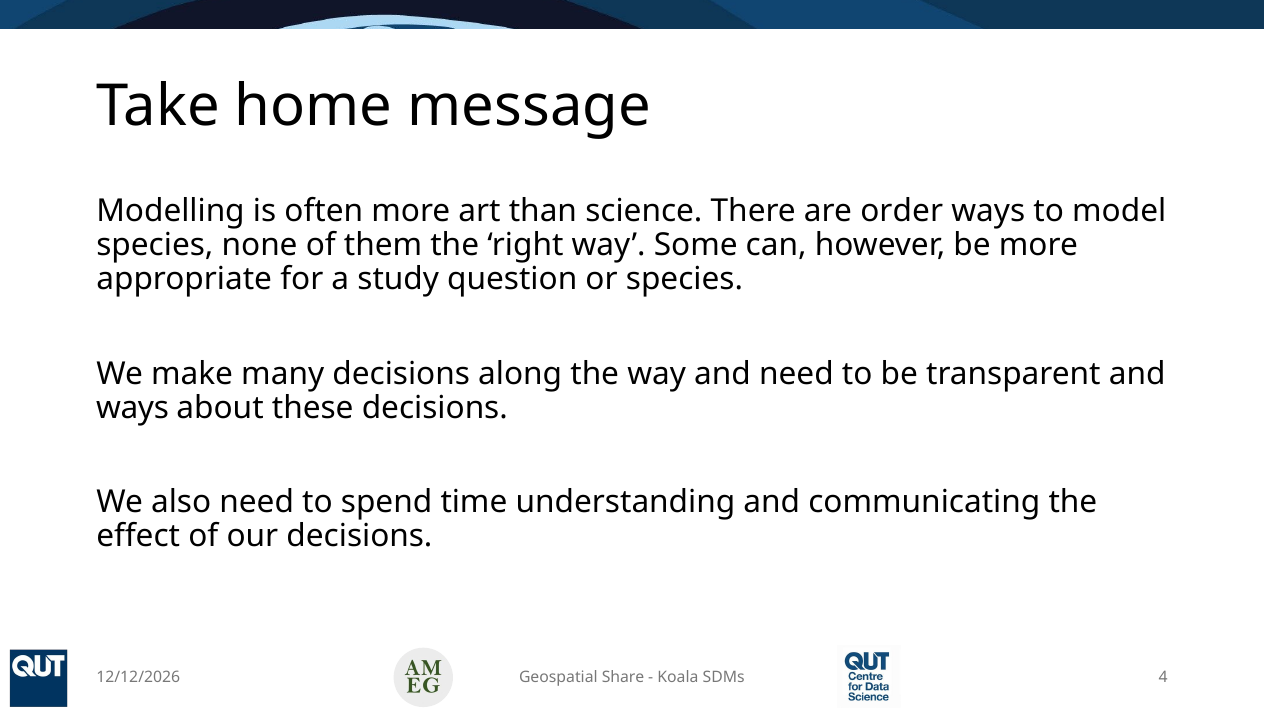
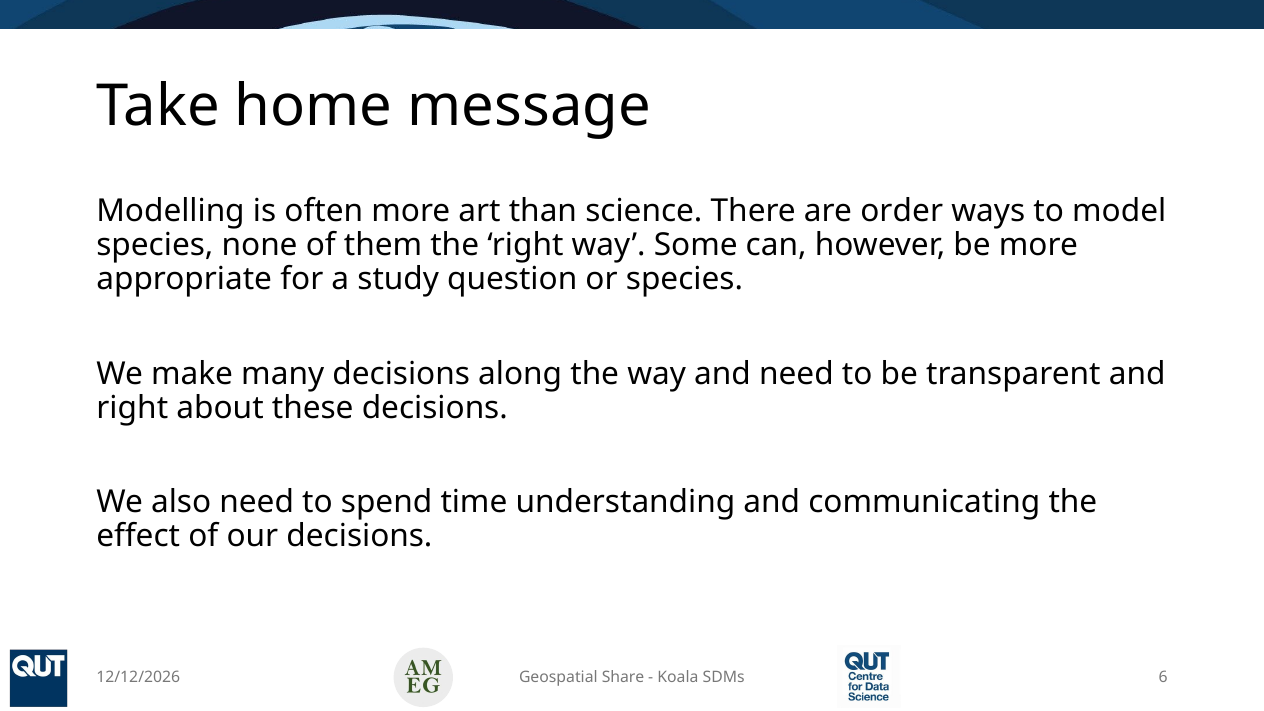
ways: ways -> right (132, 408)
4: 4 -> 6 (1163, 678)
